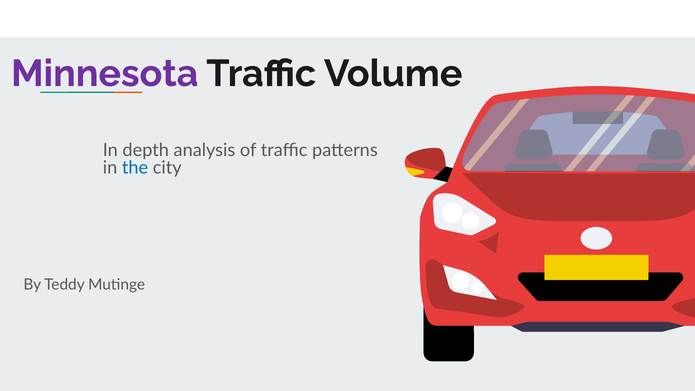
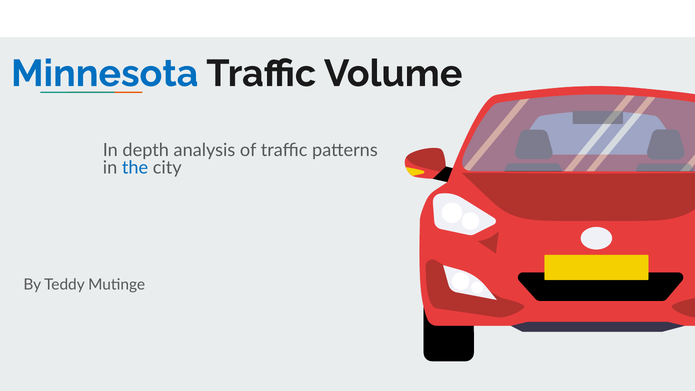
Minnesota colour: purple -> blue (105, 74)
